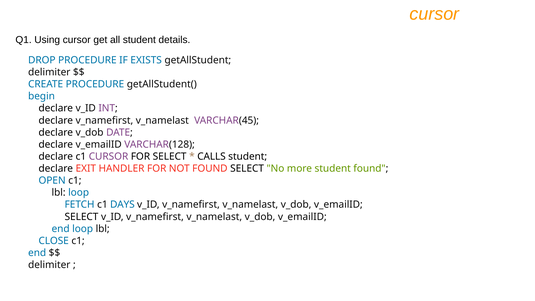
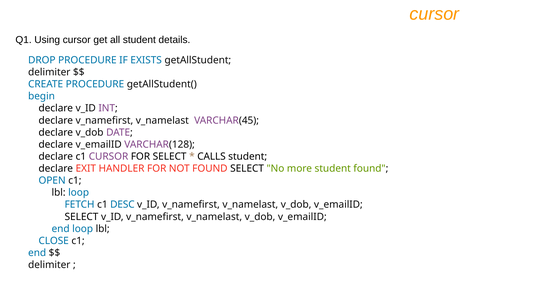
DAYS: DAYS -> DESC (122, 205)
